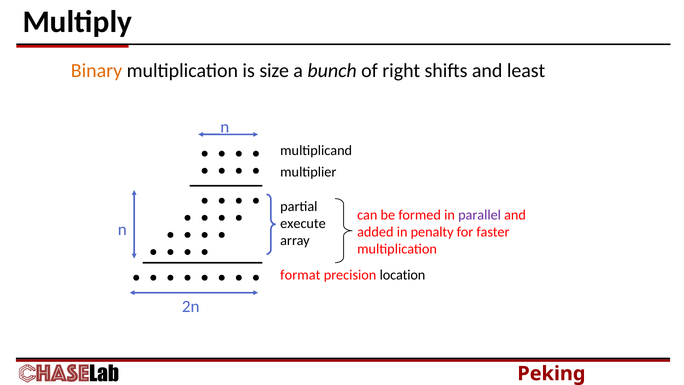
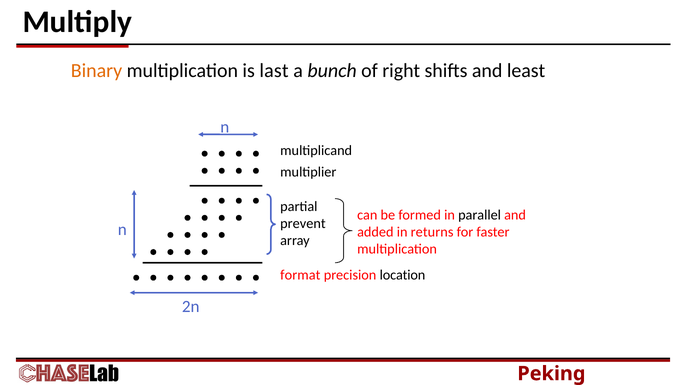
size: size -> last (274, 71)
parallel colour: purple -> black (480, 215)
execute: execute -> prevent (303, 223)
penalty: penalty -> returns (432, 232)
